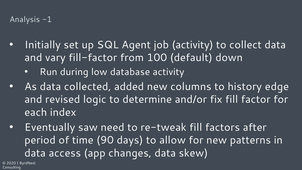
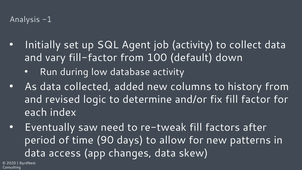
history edge: edge -> from (277, 87)
